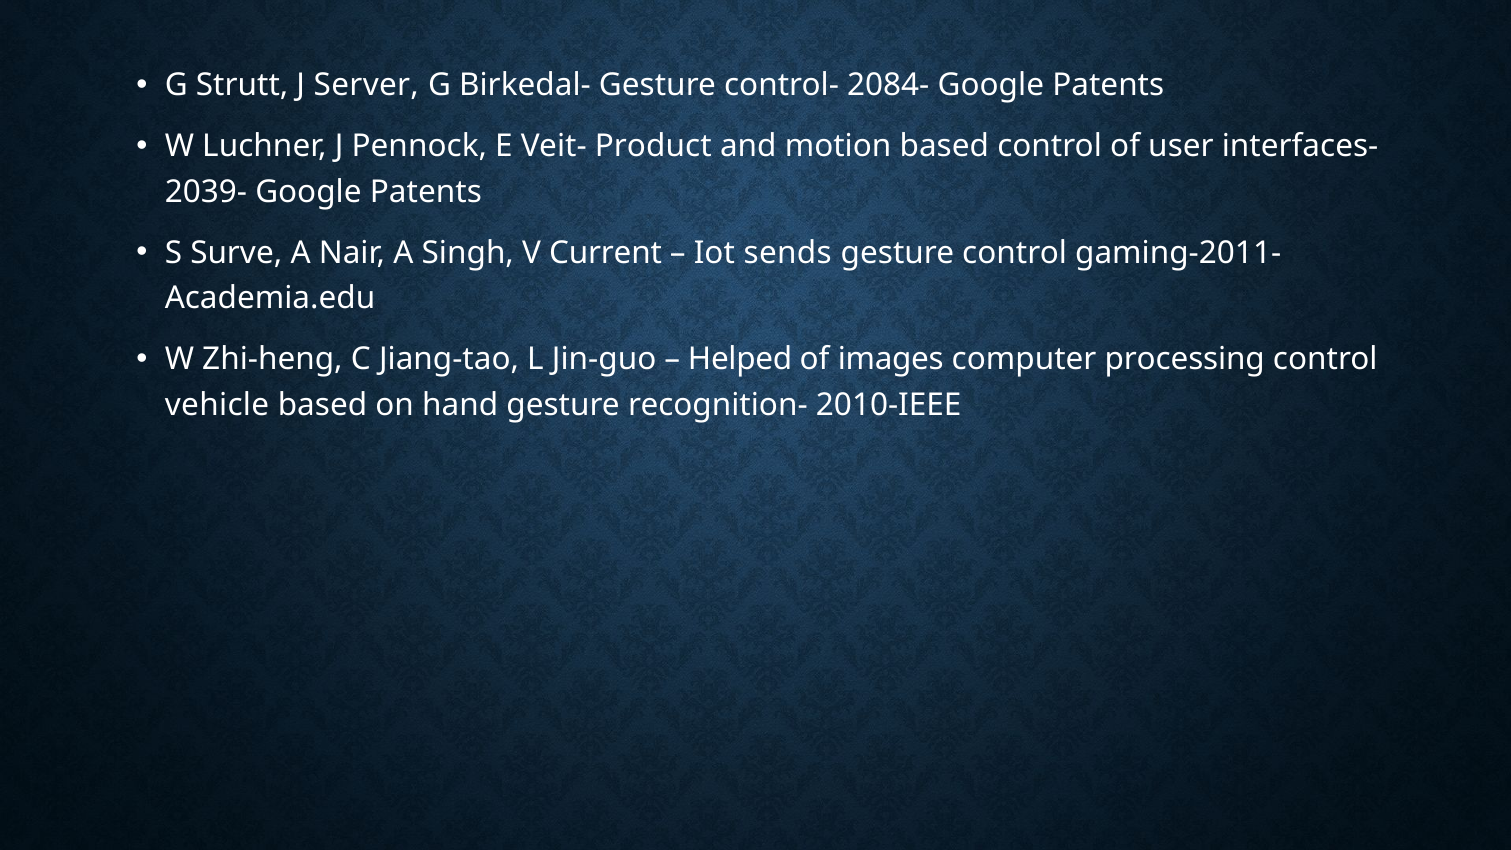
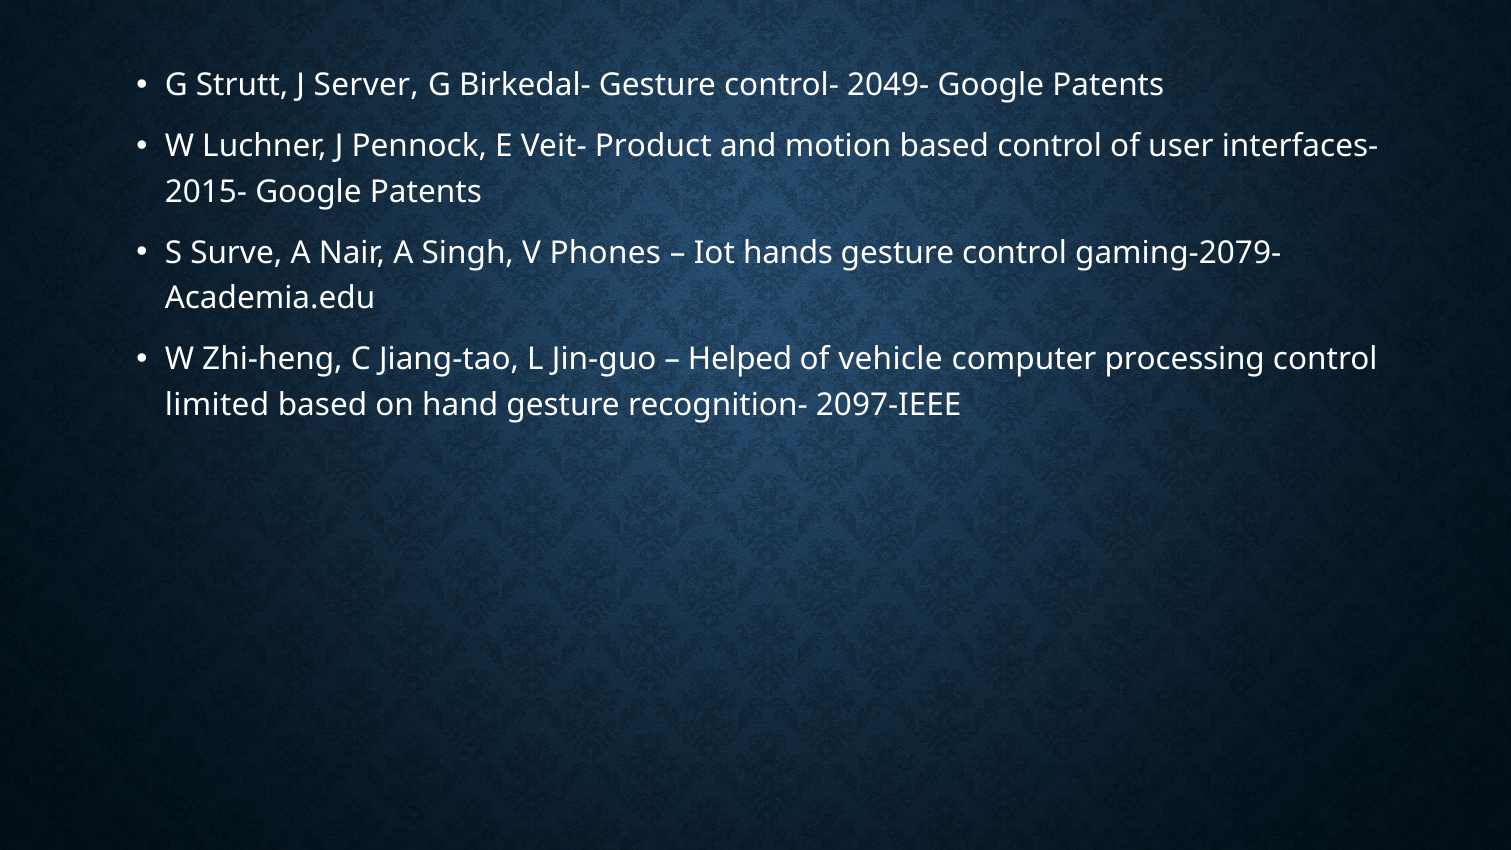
2084-: 2084- -> 2049- (888, 85)
2039-: 2039- -> 2015- (206, 192)
Current: Current -> Phones (605, 253)
sends: sends -> hands (788, 253)
gaming-2011-: gaming-2011- -> gaming-2079- (1178, 253)
images: images -> vehicle (890, 360)
vehicle: vehicle -> limited (217, 405)
2010-IEEE: 2010-IEEE -> 2097-IEEE (889, 405)
